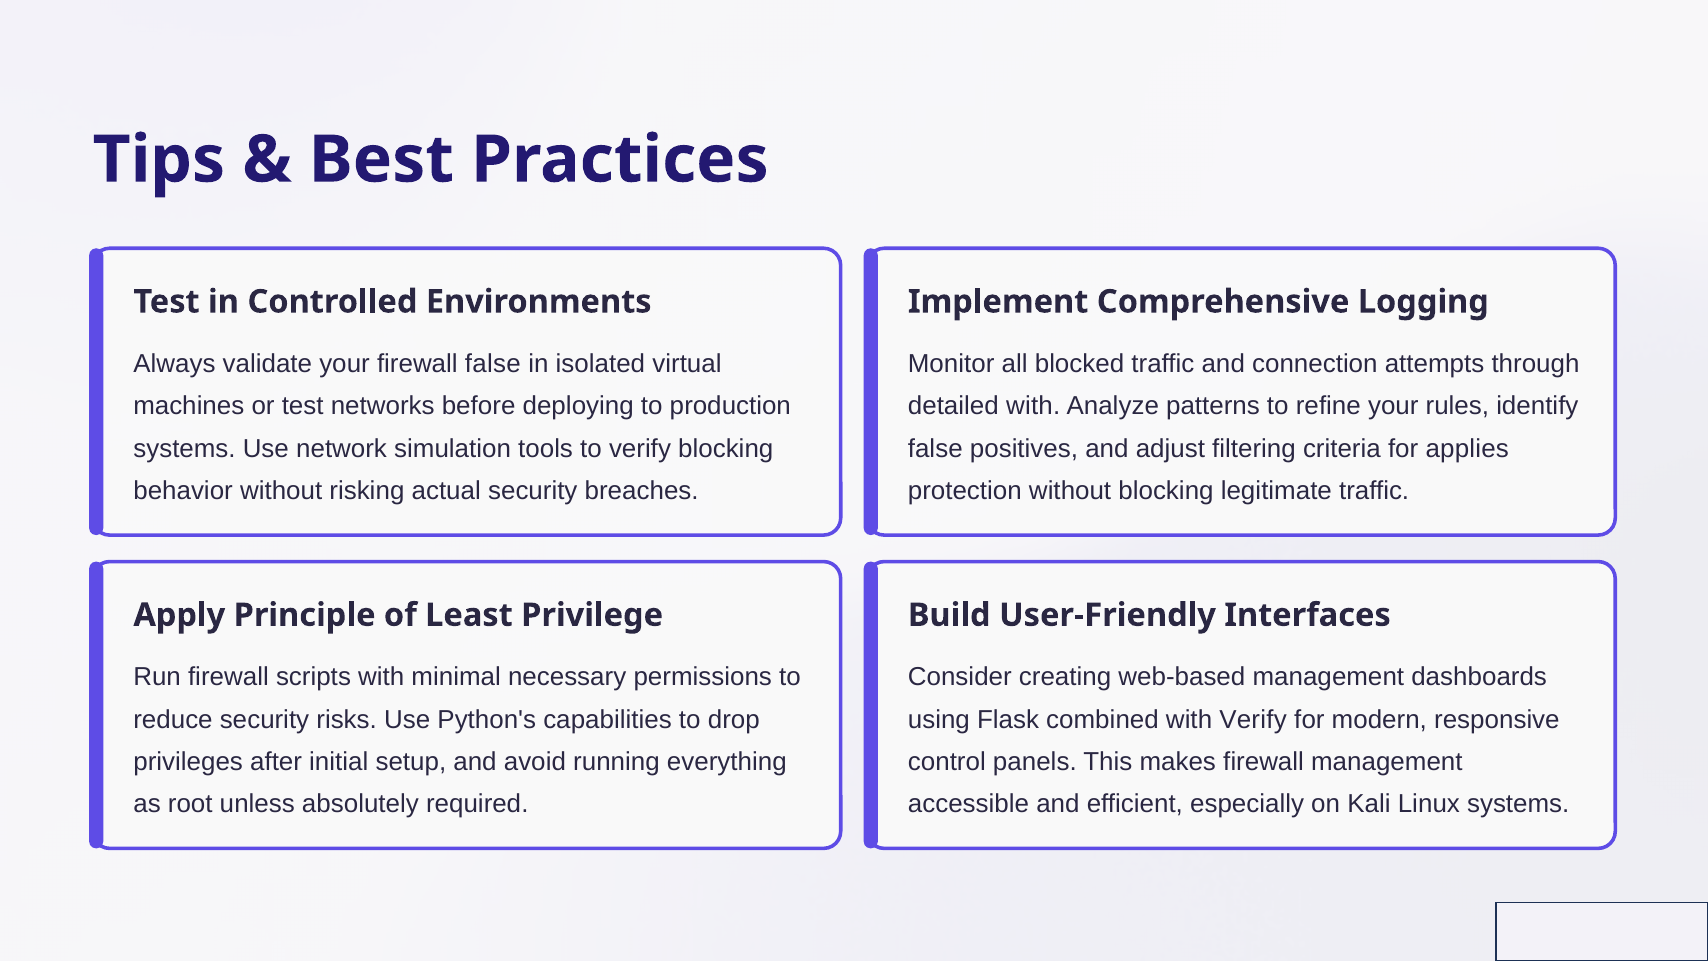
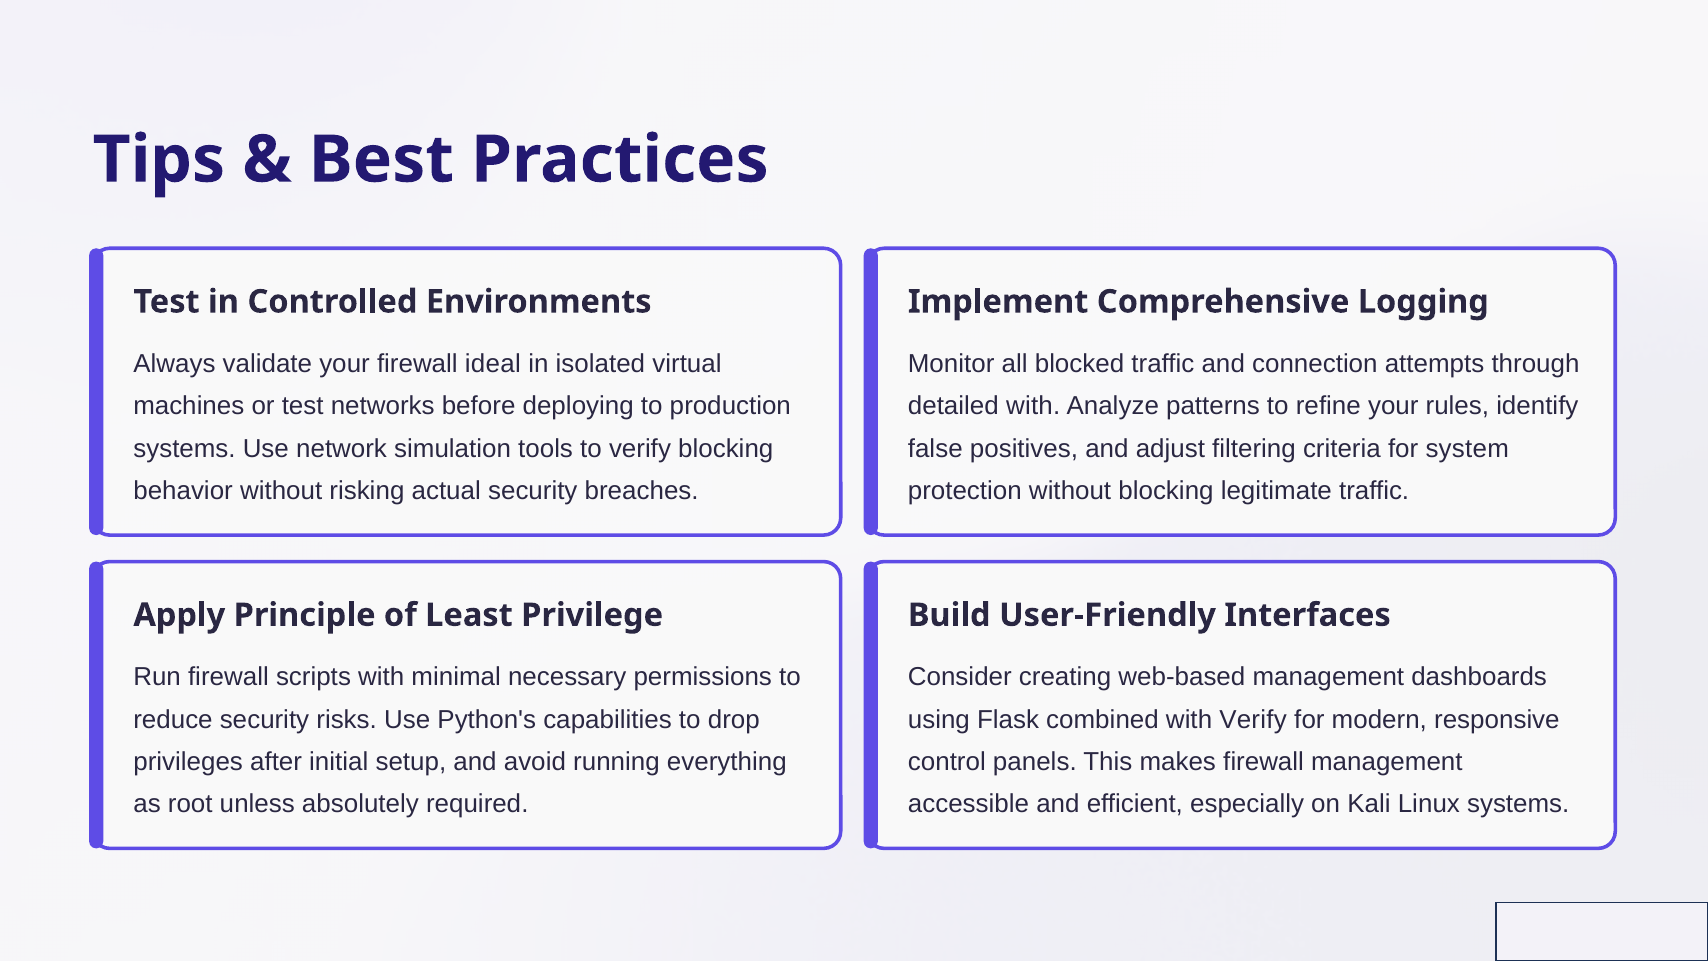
firewall false: false -> ideal (493, 364)
applies: applies -> system (1467, 448)
